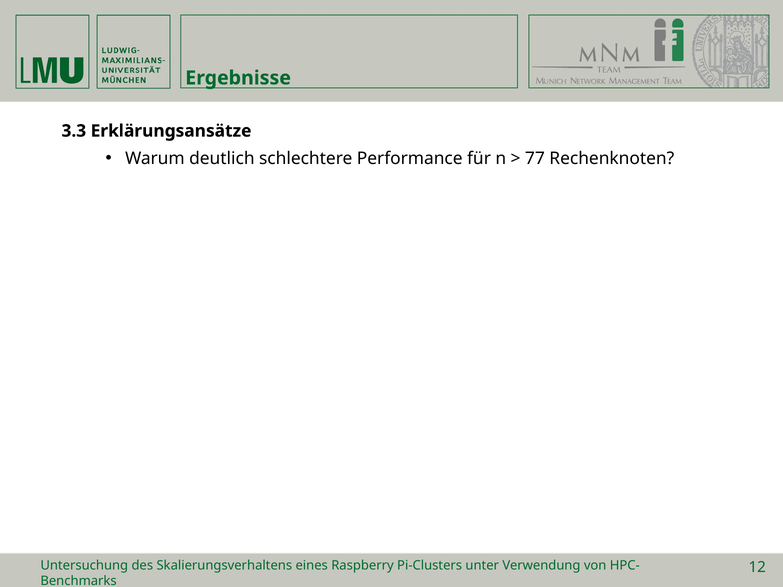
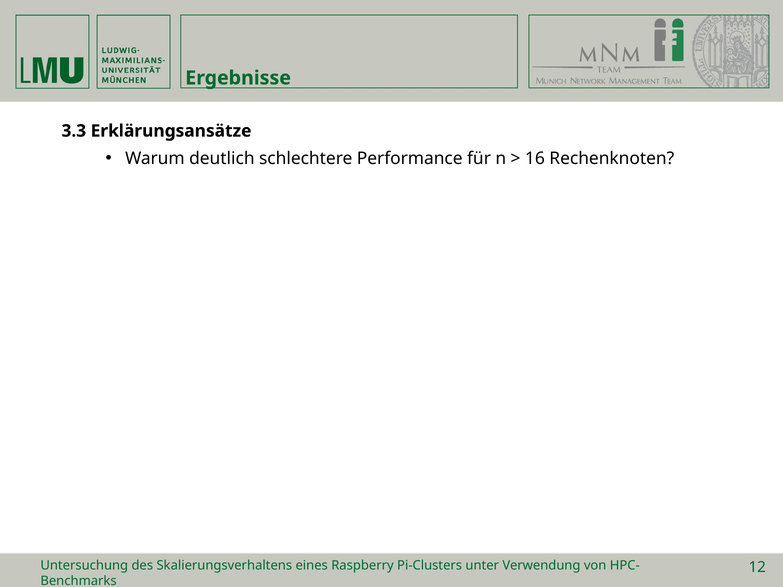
77: 77 -> 16 (535, 158)
